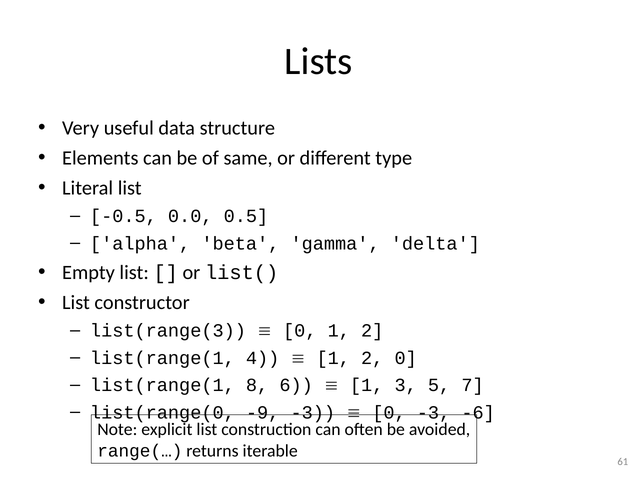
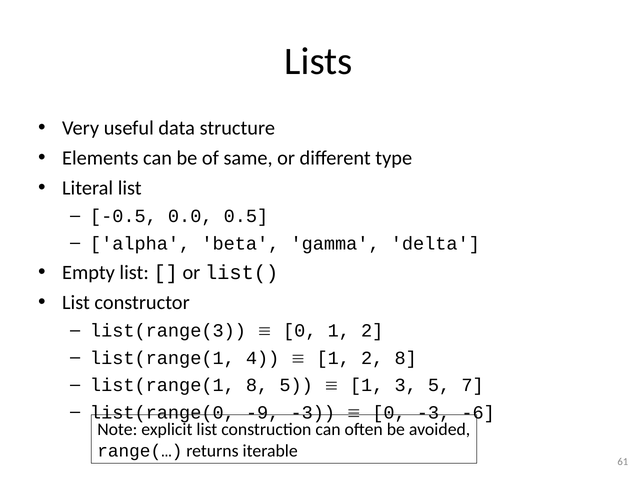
2 0: 0 -> 8 (406, 359)
8 6: 6 -> 5 (296, 386)
